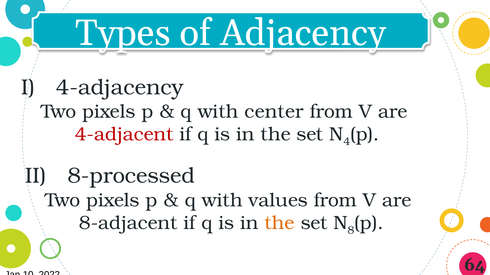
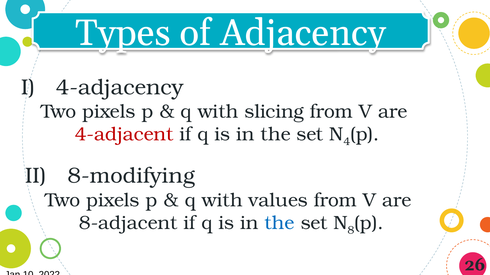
center: center -> slicing (274, 112)
8-processed: 8-processed -> 8-modifying (131, 176)
the colour: orange -> blue (280, 223)
64: 64 -> 26 (475, 266)
